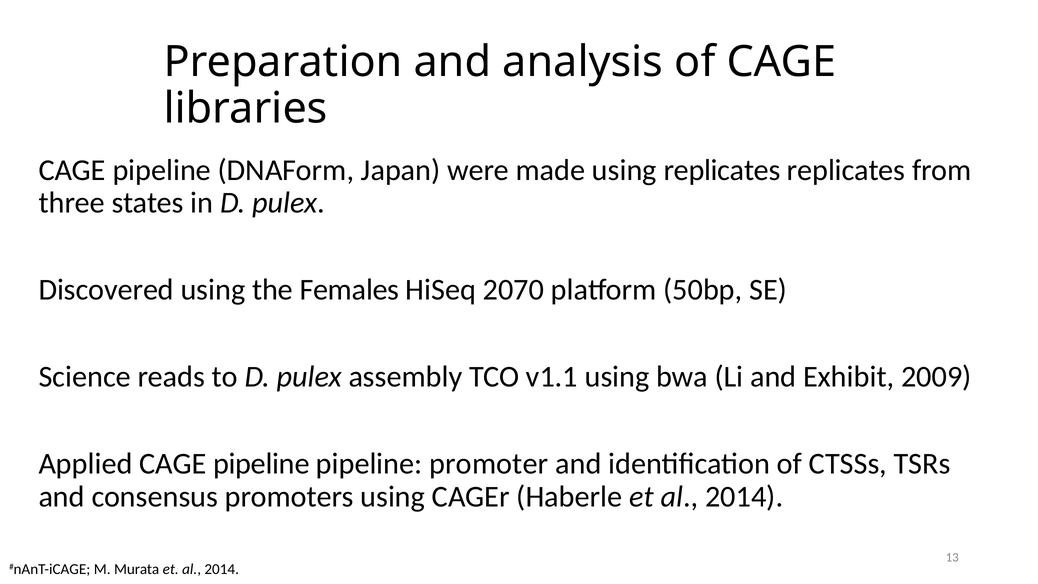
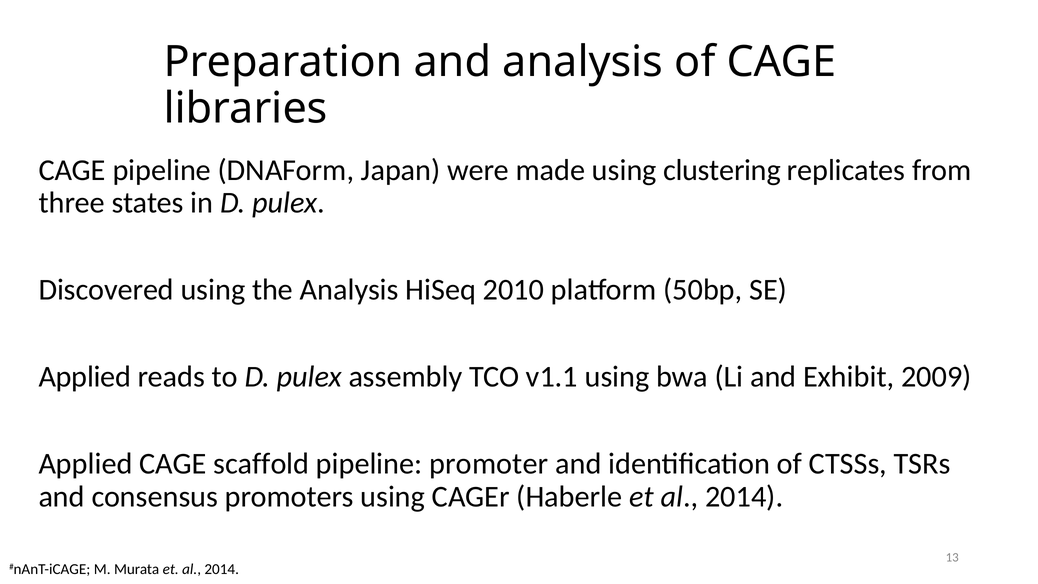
using replicates: replicates -> clustering (722, 170)
the Females: Females -> Analysis (349, 290)
2070: 2070 -> 2010 (513, 290)
Science: Science -> Applied (85, 377)
Applied CAGE pipeline: pipeline -> scaffold (261, 464)
